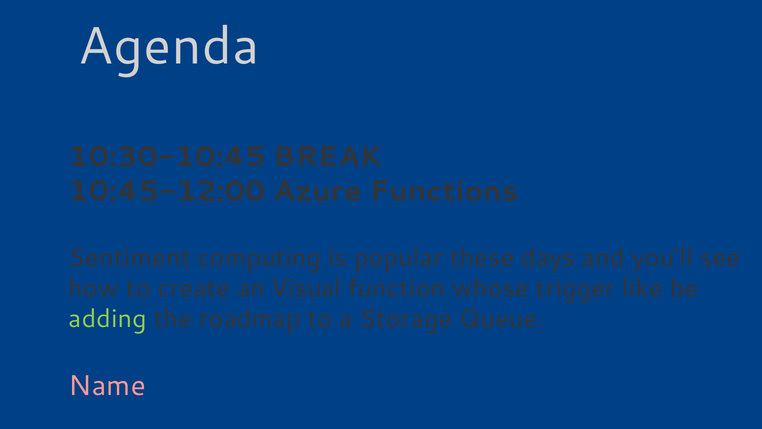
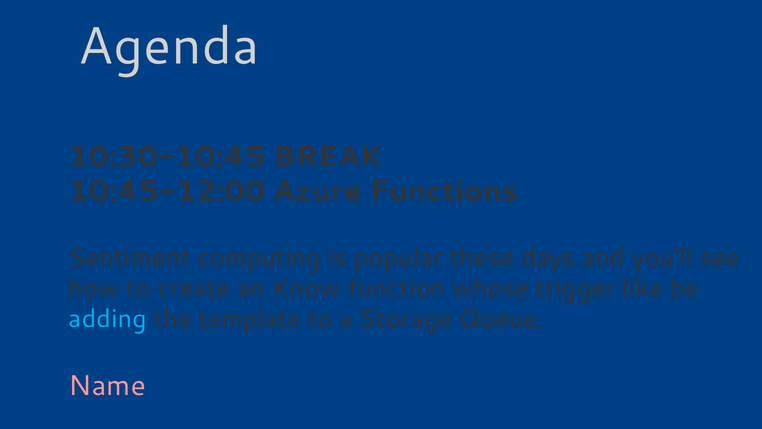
Visual: Visual -> Know (306, 288)
adding colour: light green -> light blue (108, 318)
roadmap: roadmap -> template (250, 318)
